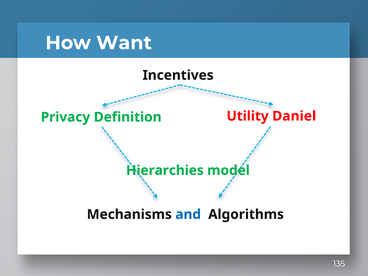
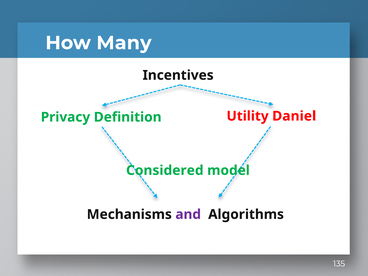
Want: Want -> Many (124, 43)
Hierarchies: Hierarchies -> Considered (165, 170)
and colour: blue -> purple (188, 214)
